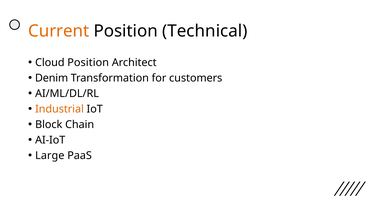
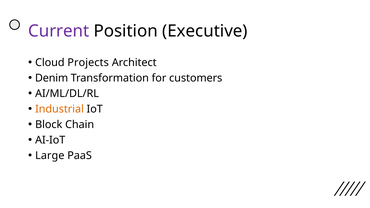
Current colour: orange -> purple (59, 31)
Technical: Technical -> Executive (205, 31)
Cloud Position: Position -> Projects (88, 63)
